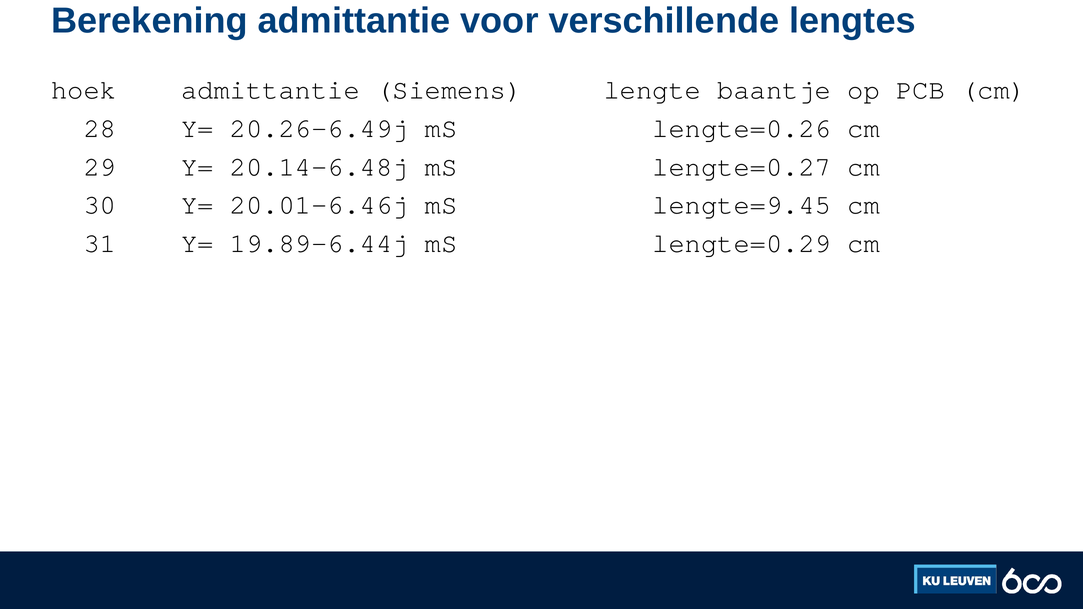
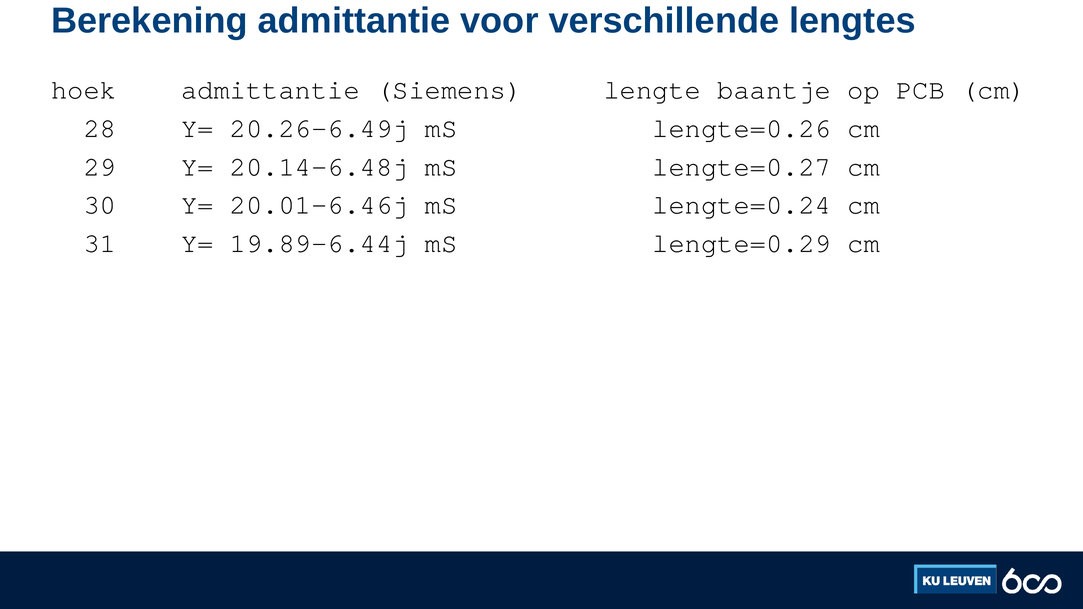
lengte=9.45: lengte=9.45 -> lengte=0.24 (742, 205)
